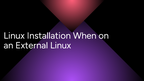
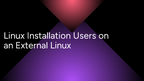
When: When -> Users (85, 36)
